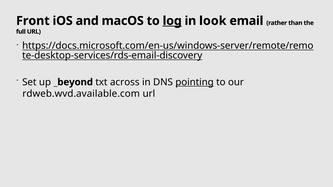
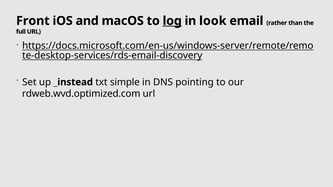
_beyond: _beyond -> _instead (73, 82)
across: across -> simple (125, 82)
pointing underline: present -> none (195, 82)
rdweb.wvd.available.com: rdweb.wvd.available.com -> rdweb.wvd.optimized.com (81, 94)
